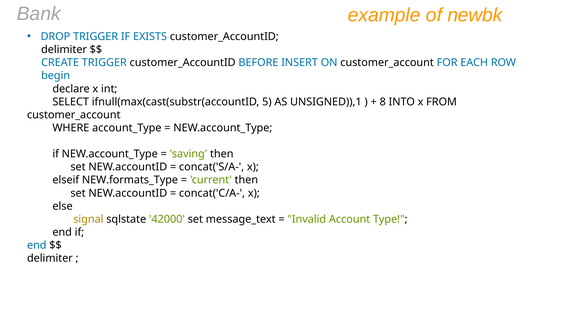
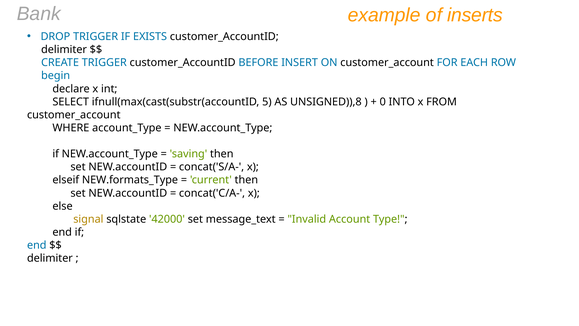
newbk: newbk -> inserts (475, 15)
UNSIGNED)),1: UNSIGNED)),1 -> UNSIGNED)),8 (326, 102)
8: 8 -> 0 (383, 102)
